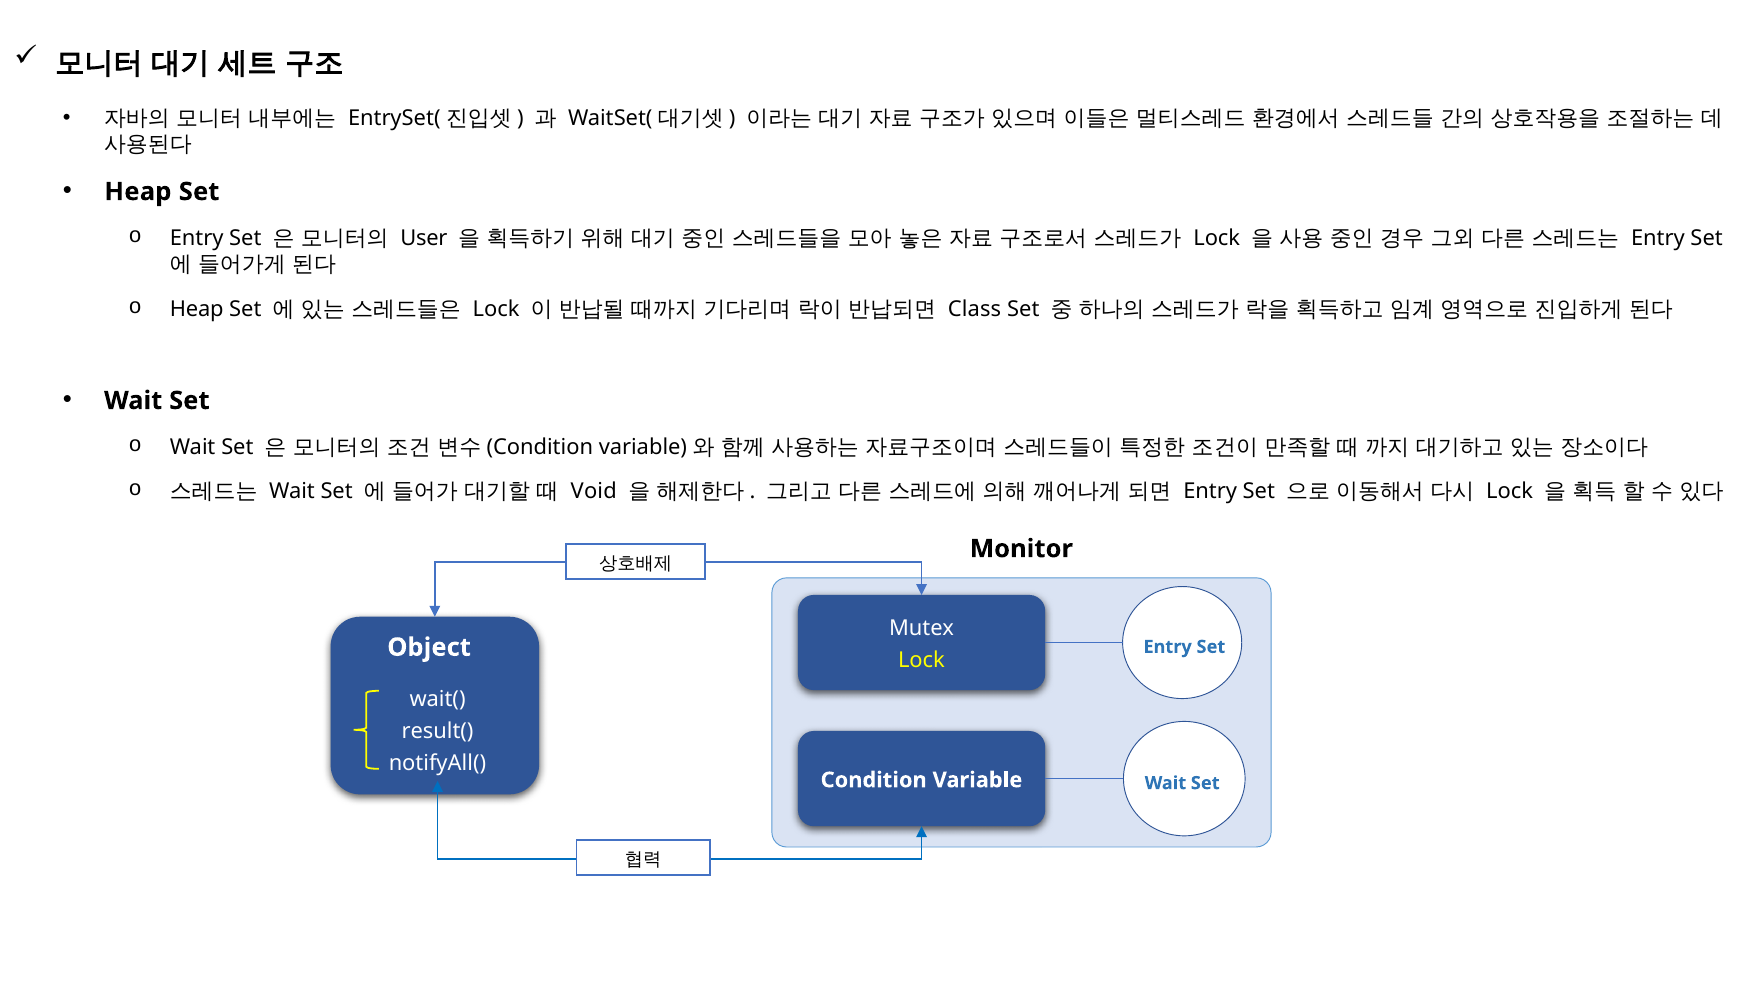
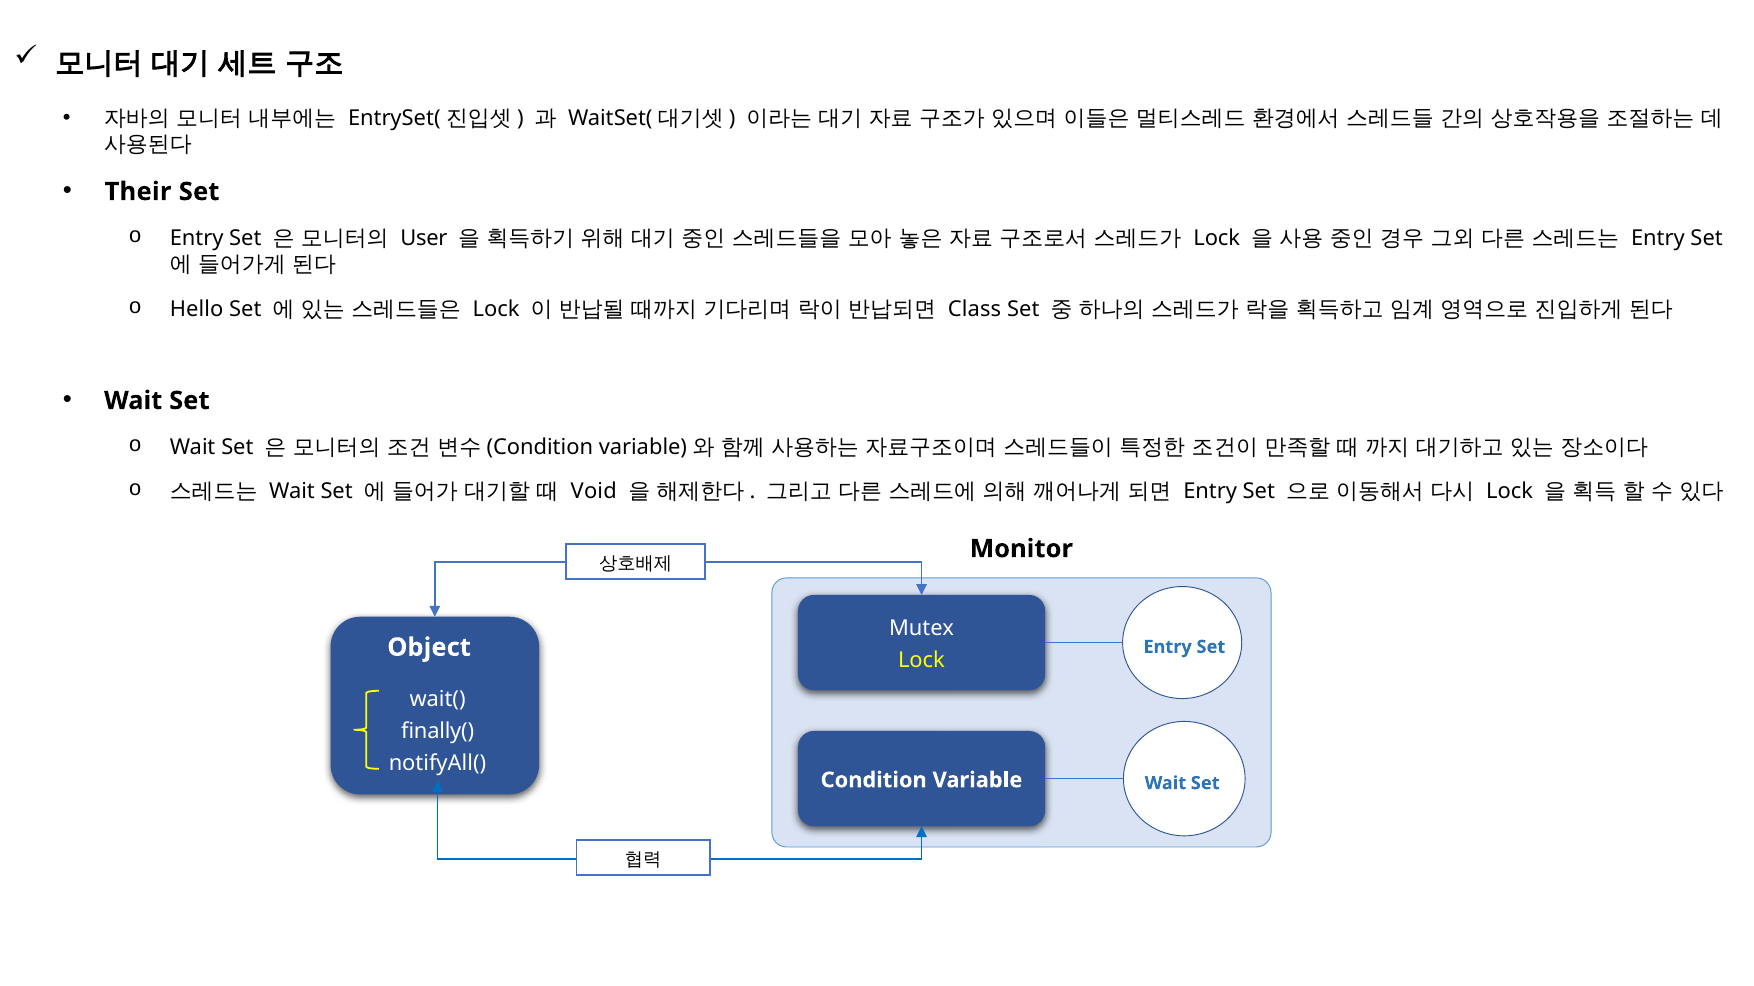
Heap: Heap -> Their (138, 192)
Heap: Heap -> Hello (197, 309)
result(: result( -> finally( (438, 732)
